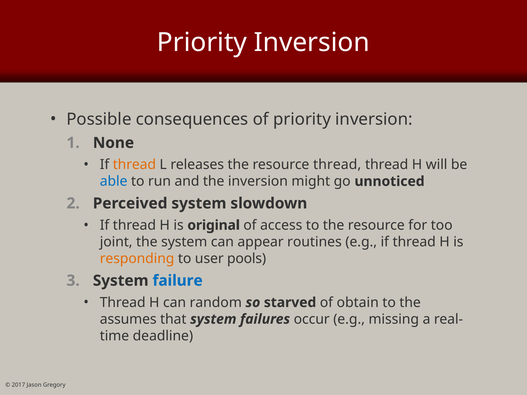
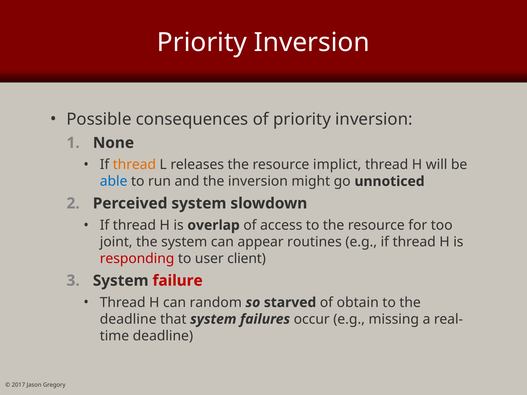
resource thread: thread -> implict (337, 165)
original: original -> overlap (214, 225)
responding colour: orange -> red (137, 259)
pools: pools -> client (247, 259)
failure colour: blue -> red (178, 281)
assumes: assumes -> deadline (128, 319)
